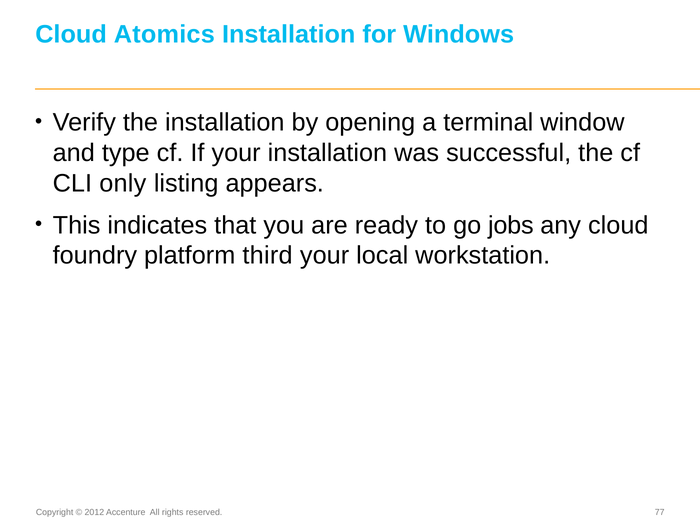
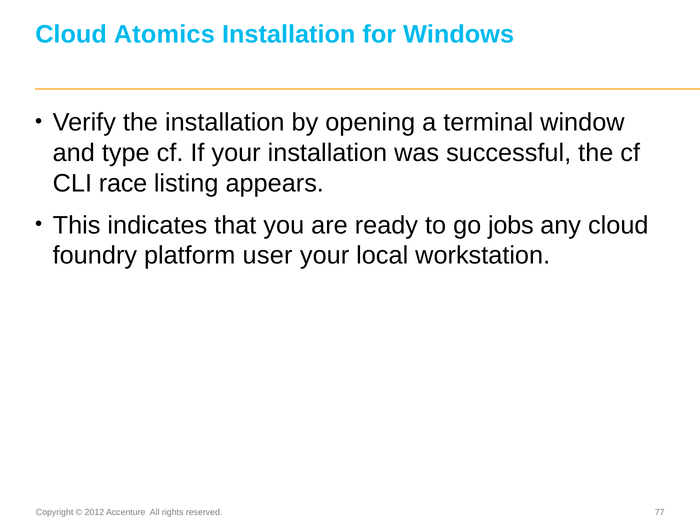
only: only -> race (123, 183)
third: third -> user (268, 256)
